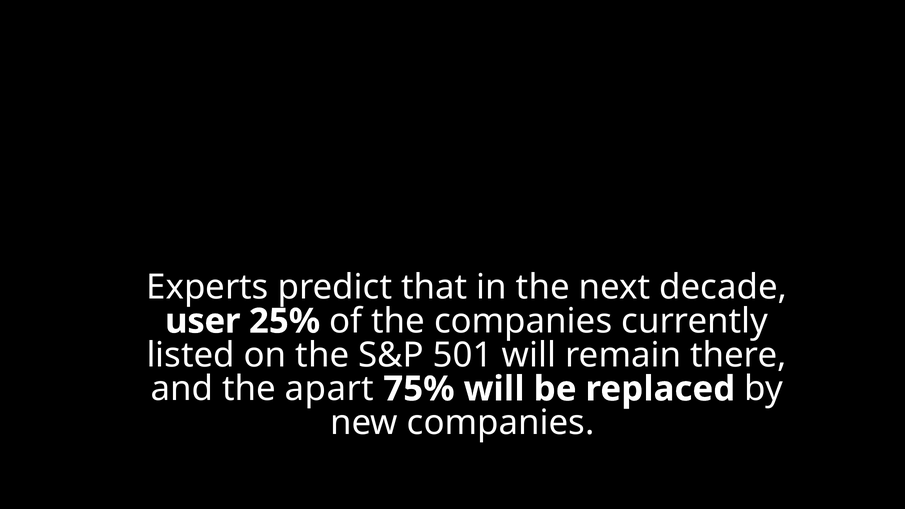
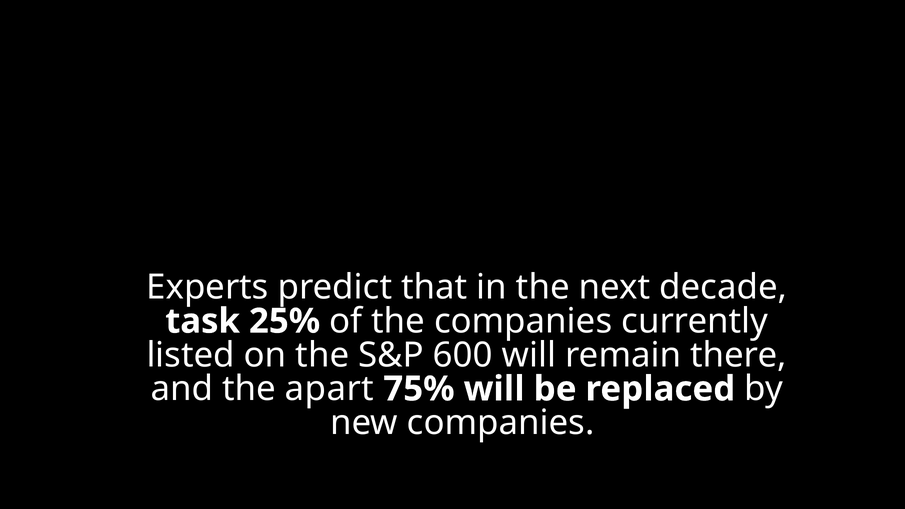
user: user -> task (203, 321)
501: 501 -> 600 (463, 355)
